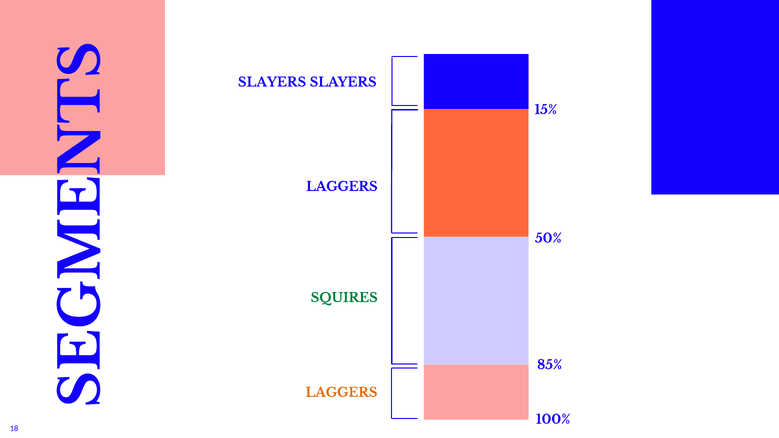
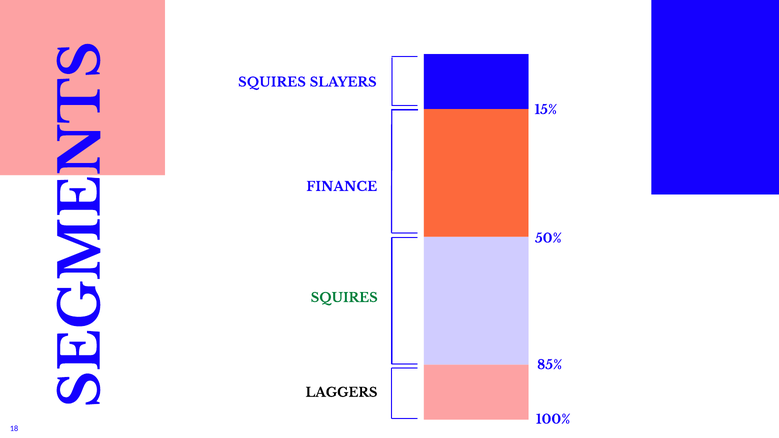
SLAYERS: SLAYERS -> SQUIRES (272, 82)
LAGGERS: LAGGERS -> FINANCE (342, 187)
LAGGERS colour: orange -> black (342, 393)
